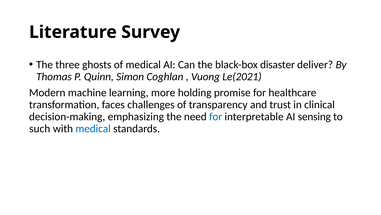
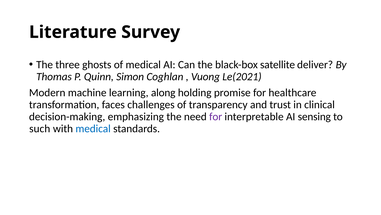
disaster: disaster -> satellite (278, 64)
more: more -> along (163, 92)
for colour: blue -> purple (216, 116)
